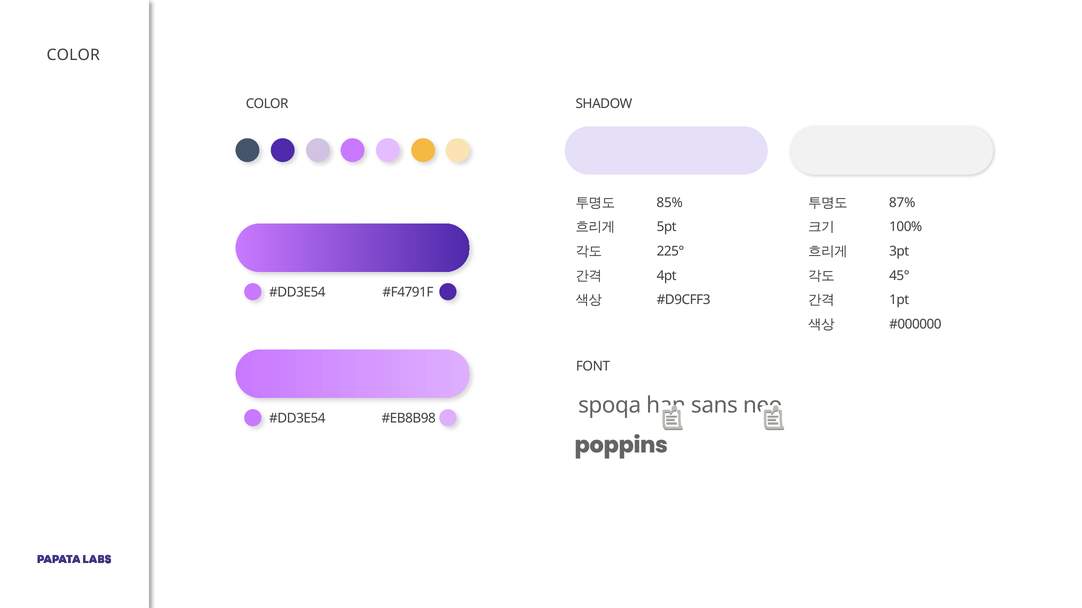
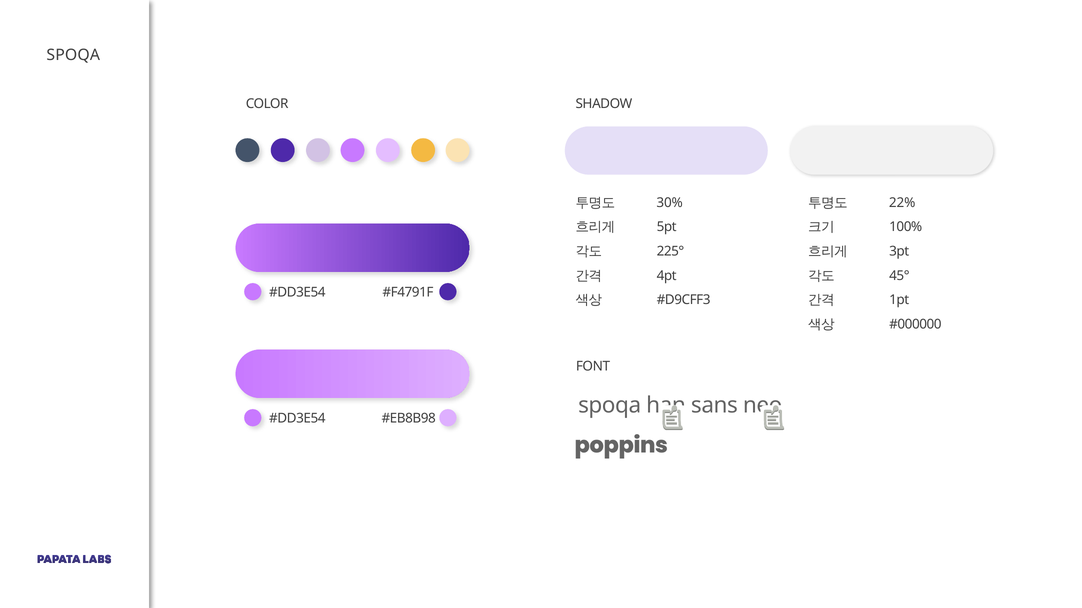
COLOR: COLOR -> SPOQA (73, 55)
85%: 85% -> 30% (670, 203)
87%: 87% -> 22% (902, 203)
